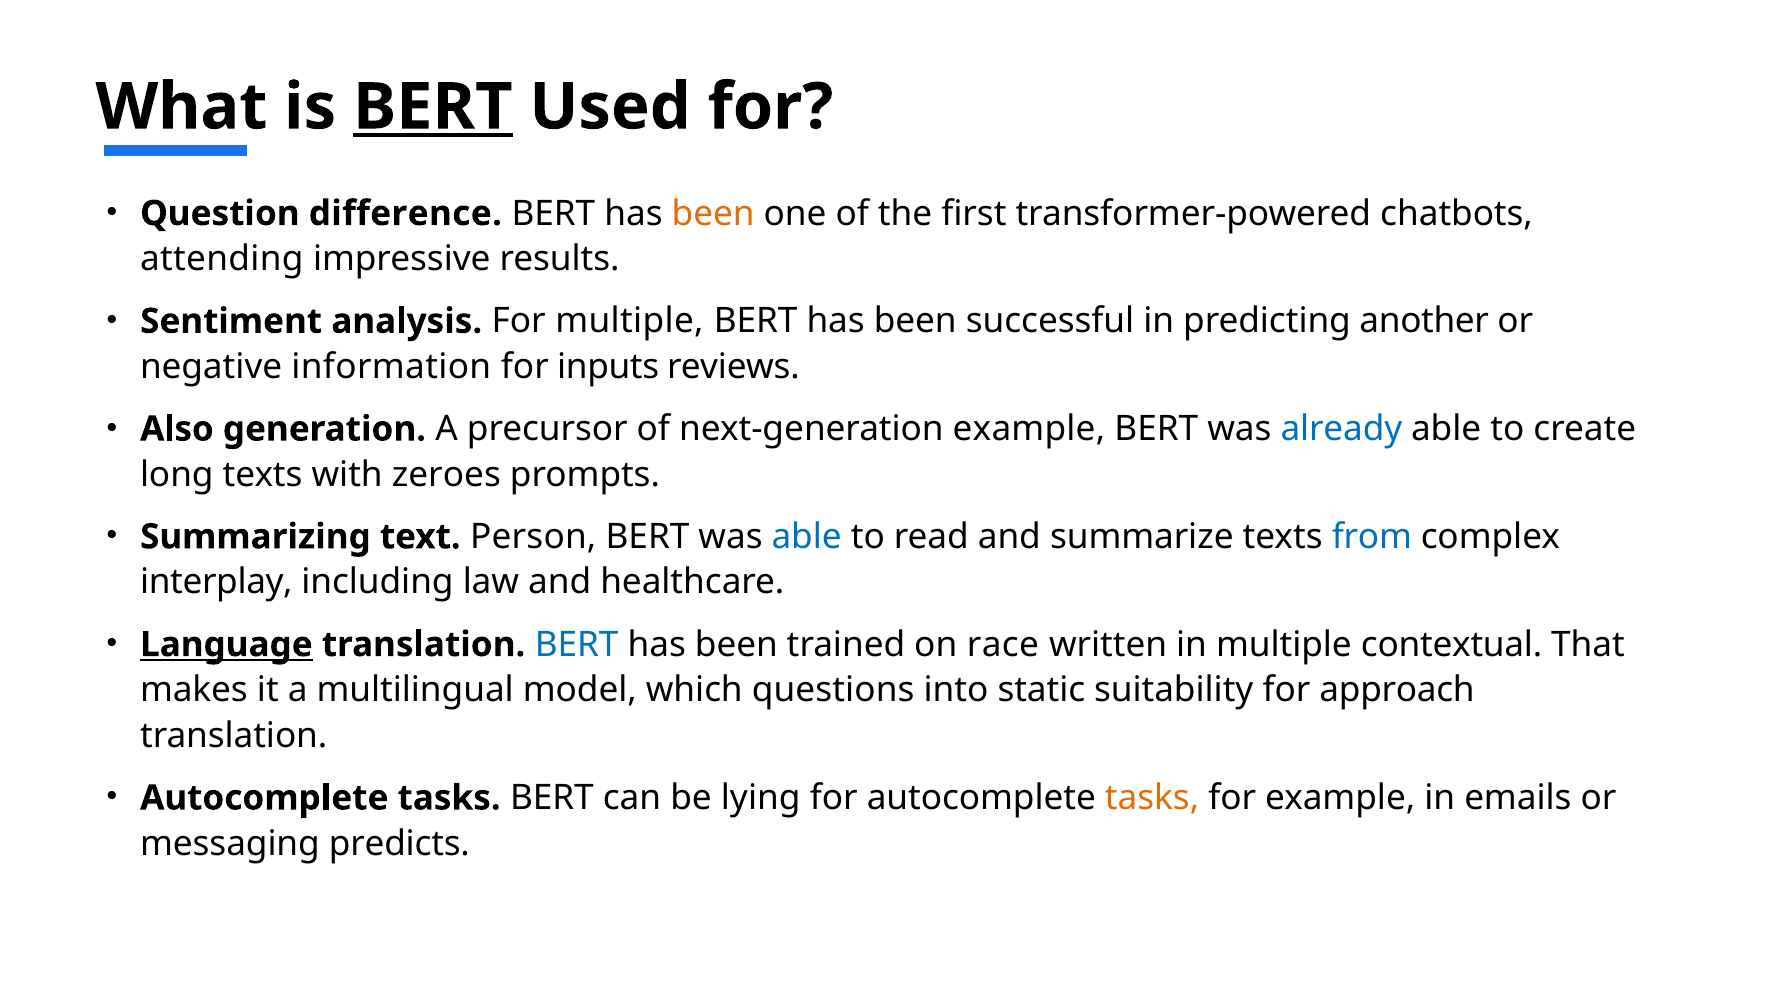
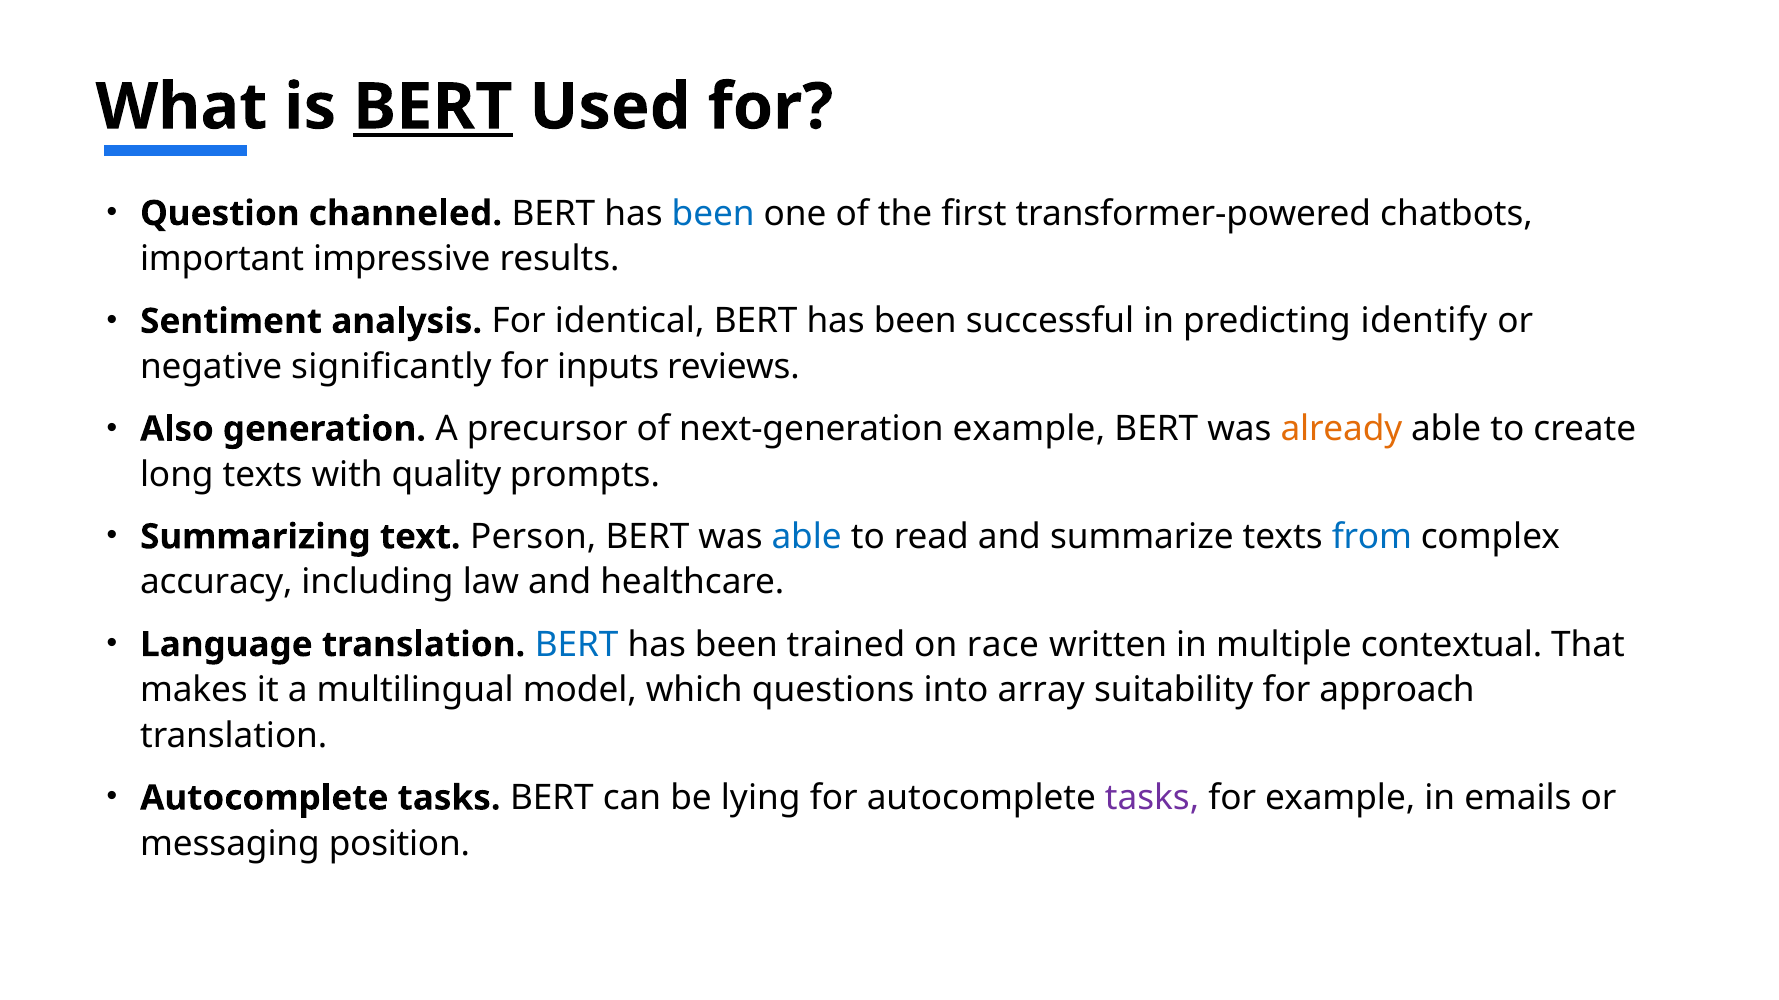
difference: difference -> channeled (405, 214)
been colour: orange -> blue (713, 214)
attending: attending -> important (222, 259)
For multiple: multiple -> identical (630, 321)
another: another -> identify (1424, 321)
information: information -> significantly (391, 367)
already colour: blue -> orange (1341, 429)
zeroes: zeroes -> quality (447, 475)
interplay: interplay -> accuracy (216, 583)
Language underline: present -> none (226, 645)
static: static -> array (1041, 691)
tasks colour: orange -> purple (1152, 798)
predicts: predicts -> position (399, 844)
